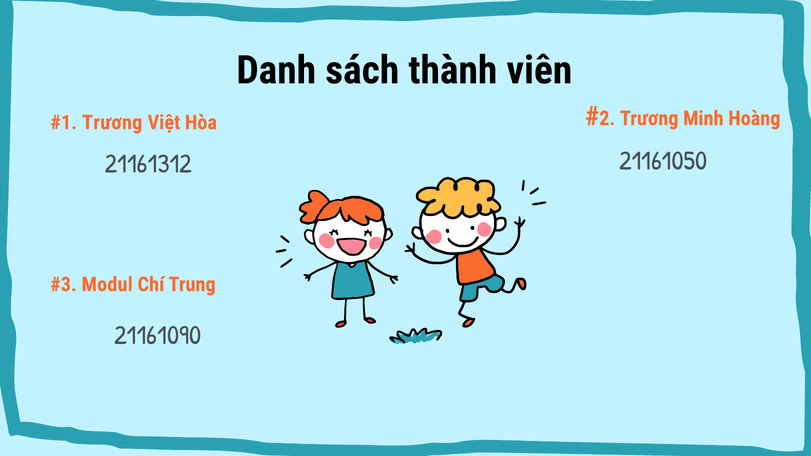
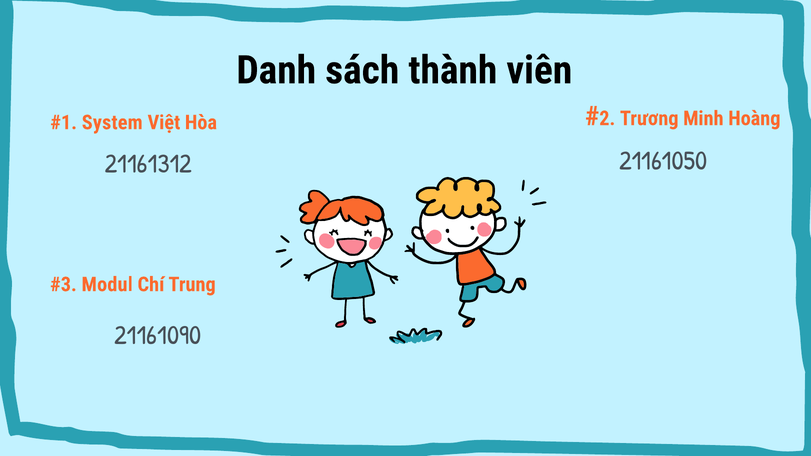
Trương: Trương -> System (112, 123)
